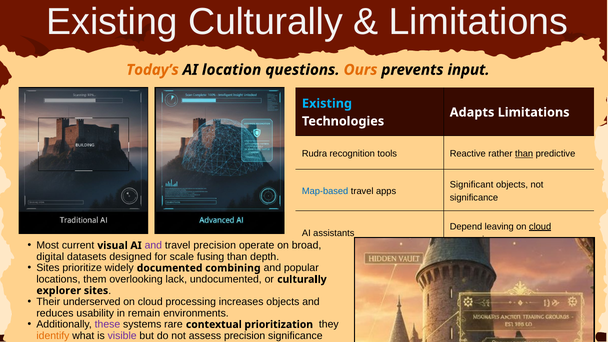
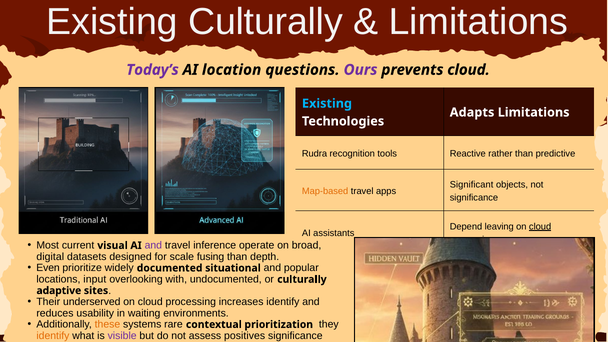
Today’s colour: orange -> purple (153, 70)
Ours colour: orange -> purple (360, 70)
prevents input: input -> cloud (469, 70)
than underline: present -> none (524, 154)
Map-based colour: blue -> orange (325, 191)
travel precision: precision -> inference (215, 245)
Sites: Sites -> Even (48, 268)
documented combining: combining -> situational (233, 268)
them: them -> input (95, 279)
lack: lack -> with (176, 279)
explorer: explorer -> adaptive (59, 291)
increases objects: objects -> identify (283, 302)
remain: remain -> waiting (144, 313)
these colour: purple -> orange (107, 324)
assess precision: precision -> positives (245, 336)
